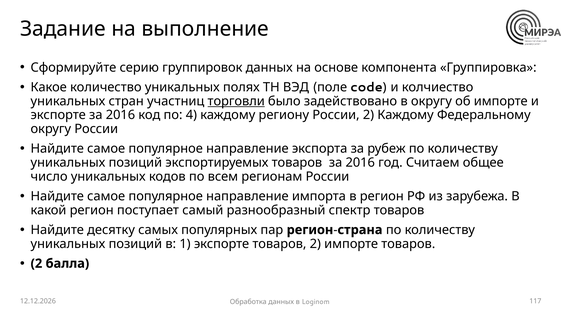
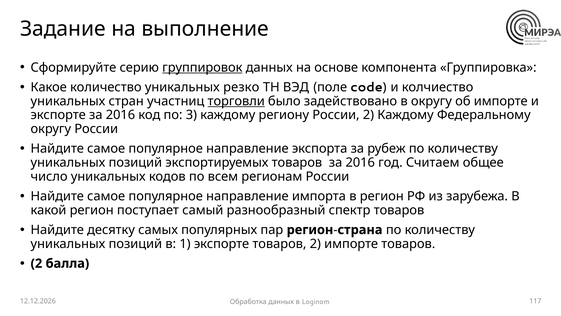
группировок underline: none -> present (202, 67)
полях: полях -> резко (241, 87)
4: 4 -> 3 (191, 115)
